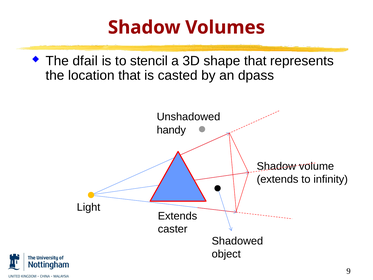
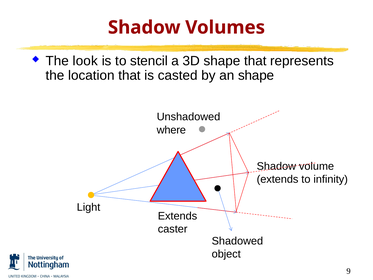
dfail: dfail -> look (85, 61)
an dpass: dpass -> shape (256, 75)
handy: handy -> where (171, 130)
